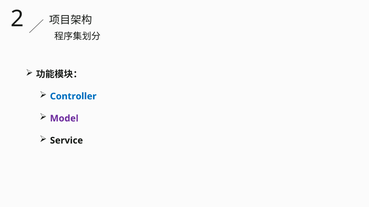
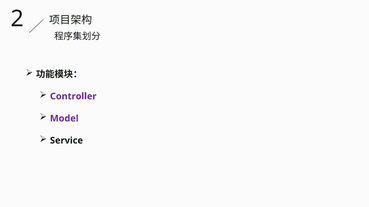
Controller colour: blue -> purple (73, 97)
